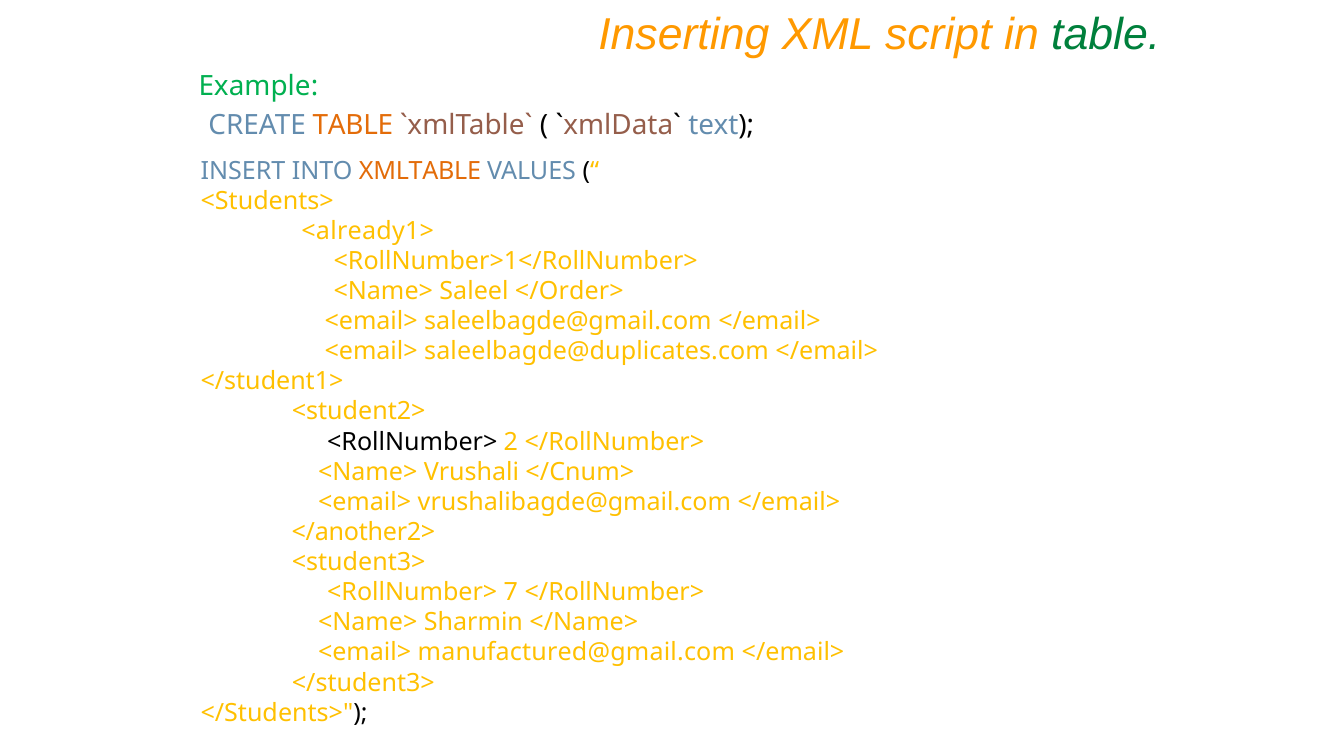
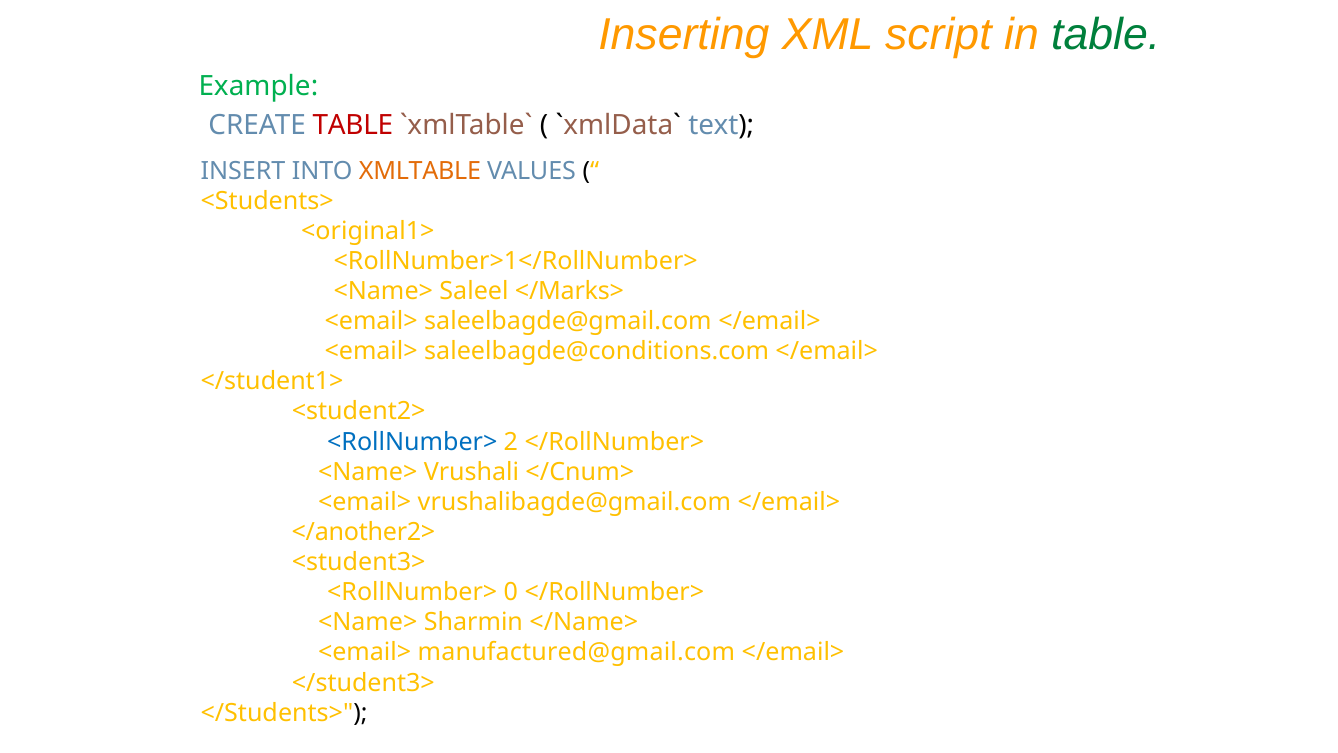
TABLE colour: orange -> red (353, 126)
<already1>: <already1> -> <original1> (368, 231)
</Order>: </Order> -> </Marks> (569, 291)
saleelbagde@duplicates.com: saleelbagde@duplicates.com -> saleelbagde@conditions.com (597, 351)
<RollNumber> colour: black -> blue (412, 442)
7: 7 -> 0 (511, 592)
